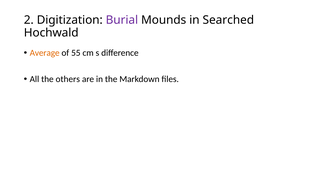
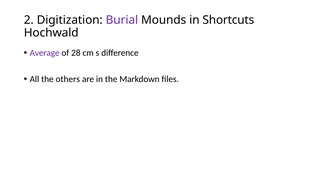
Searched: Searched -> Shortcuts (228, 20)
Average colour: orange -> purple (45, 53)
55: 55 -> 28 (76, 53)
